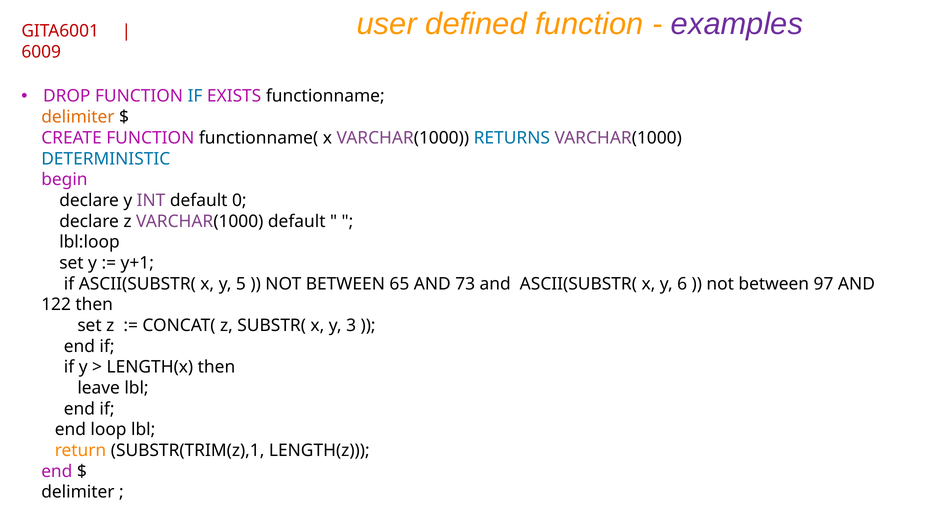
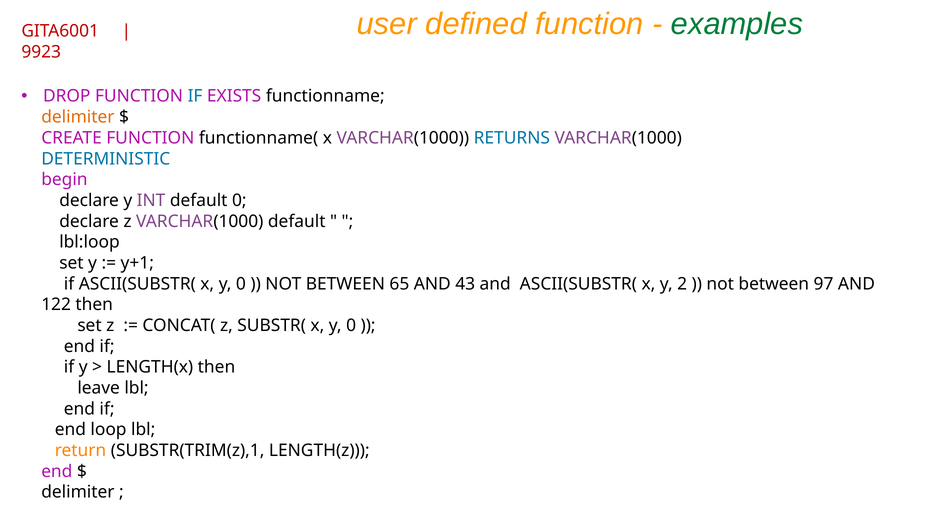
examples colour: purple -> green (737, 24)
6009: 6009 -> 9923 (41, 52)
ASCII(SUBSTR( x y 5: 5 -> 0 (241, 284)
73: 73 -> 43 (465, 284)
6: 6 -> 2 (682, 284)
SUBSTR( x y 3: 3 -> 0 (351, 325)
